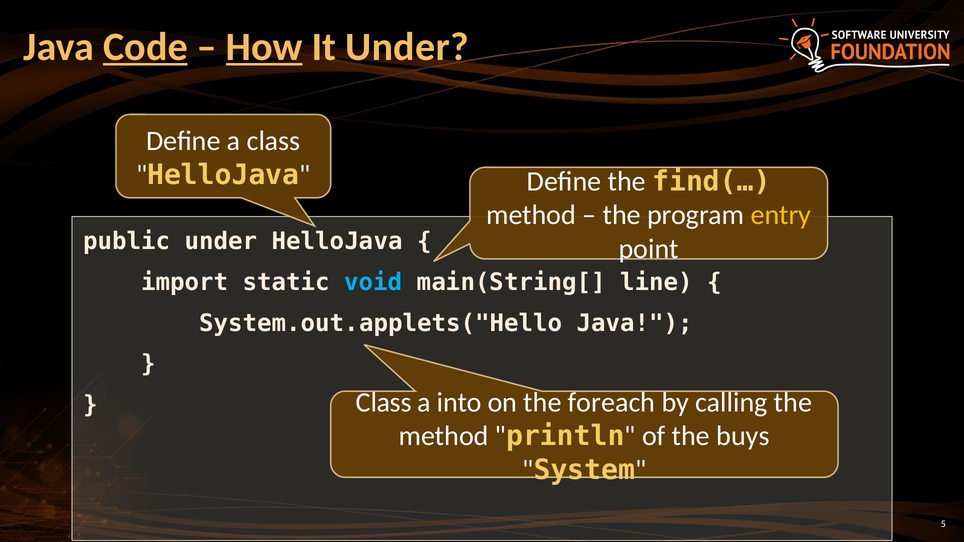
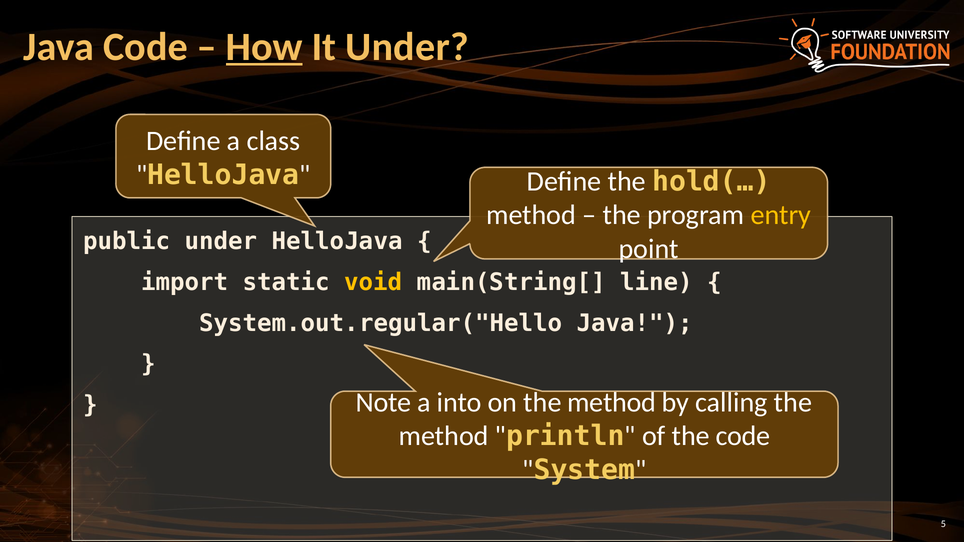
Code underline: present -> none (145, 47)
find(…: find(… -> hold(… (711, 181)
void colour: light blue -> yellow (373, 282)
System.out.applets("Hello: System.out.applets("Hello -> System.out.regular("Hello (381, 323)
Class: Class -> Note (384, 403)
on the foreach: foreach -> method (612, 403)
the buys: buys -> code (743, 437)
